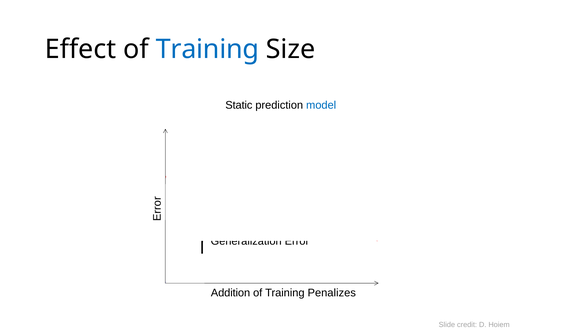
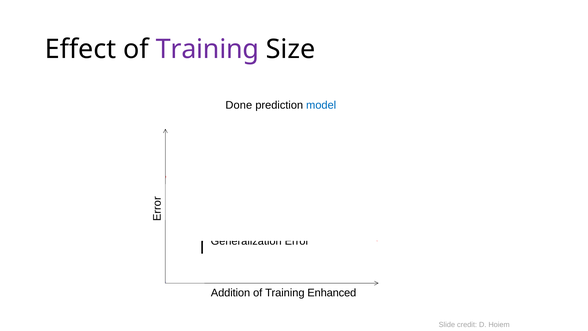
Training colour: blue -> purple (207, 49)
Static: Static -> Done (239, 105)
Penalizes: Penalizes -> Enhanced (332, 293)
